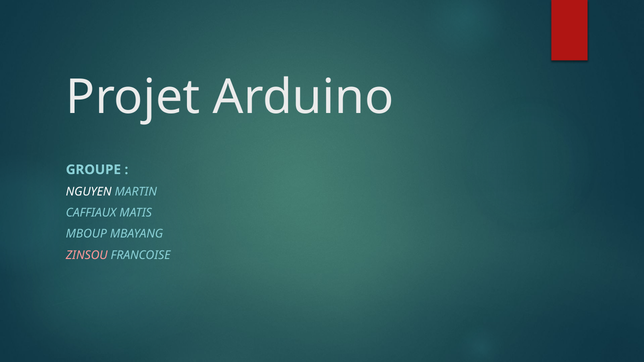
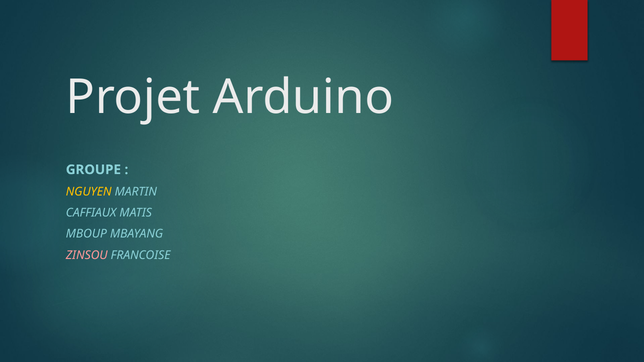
NGUYEN colour: white -> yellow (89, 192)
